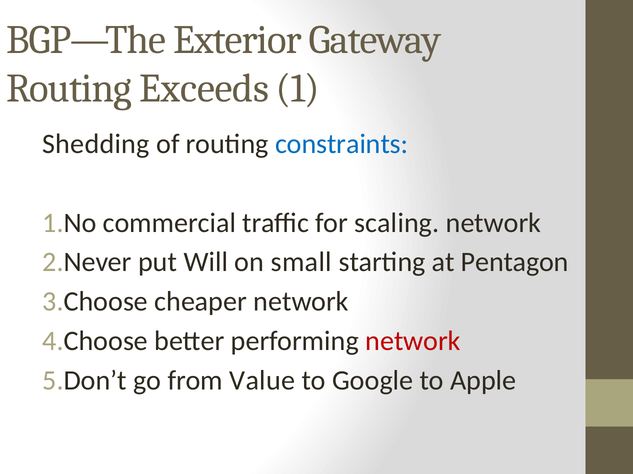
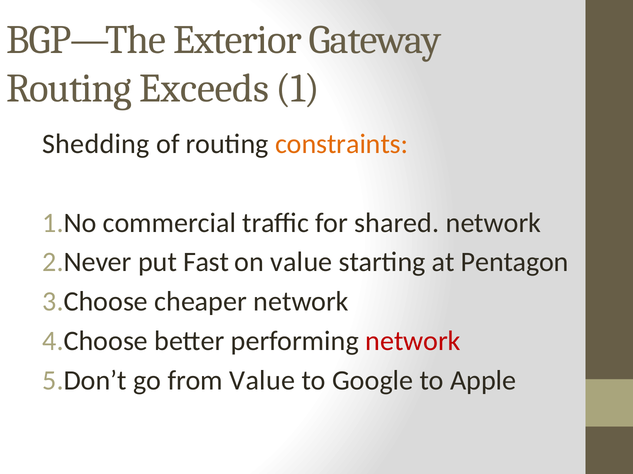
constraints colour: blue -> orange (342, 144)
scaling: scaling -> shared (397, 223)
Will: Will -> Fast (206, 263)
on small: small -> value (301, 263)
